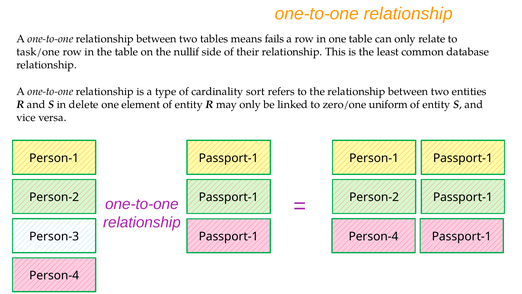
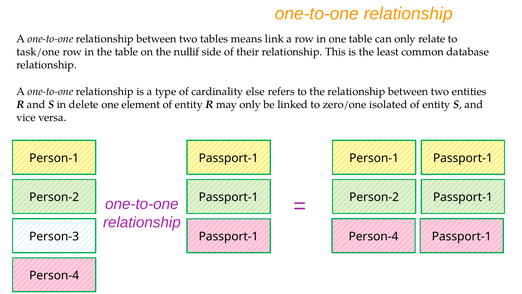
fails: fails -> link (274, 39)
sort: sort -> else (255, 91)
uniform: uniform -> isolated (388, 104)
